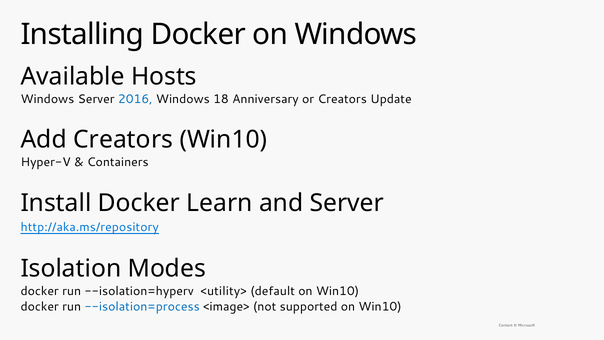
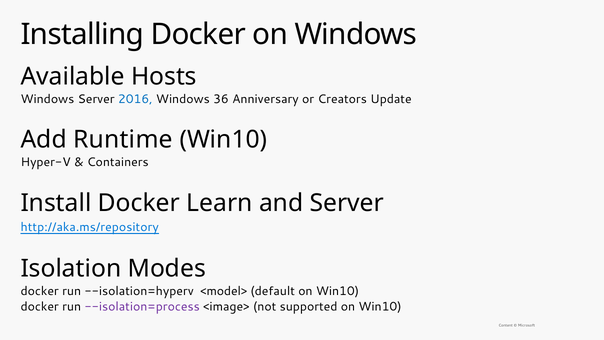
18: 18 -> 36 (221, 99)
Add Creators: Creators -> Runtime (123, 140)
<utility>: <utility> -> <model> (224, 291)
--isolation=process colour: blue -> purple (142, 307)
